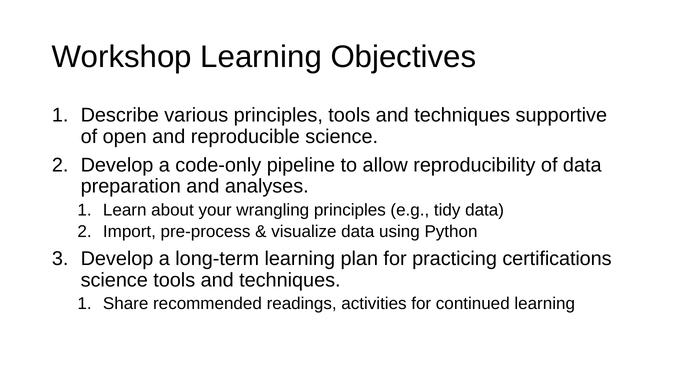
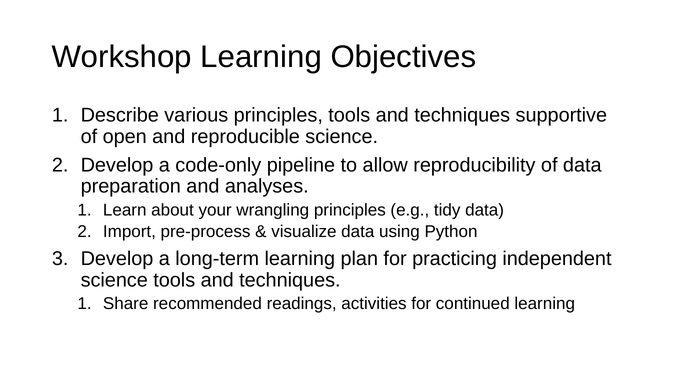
certifications: certifications -> independent (557, 259)
